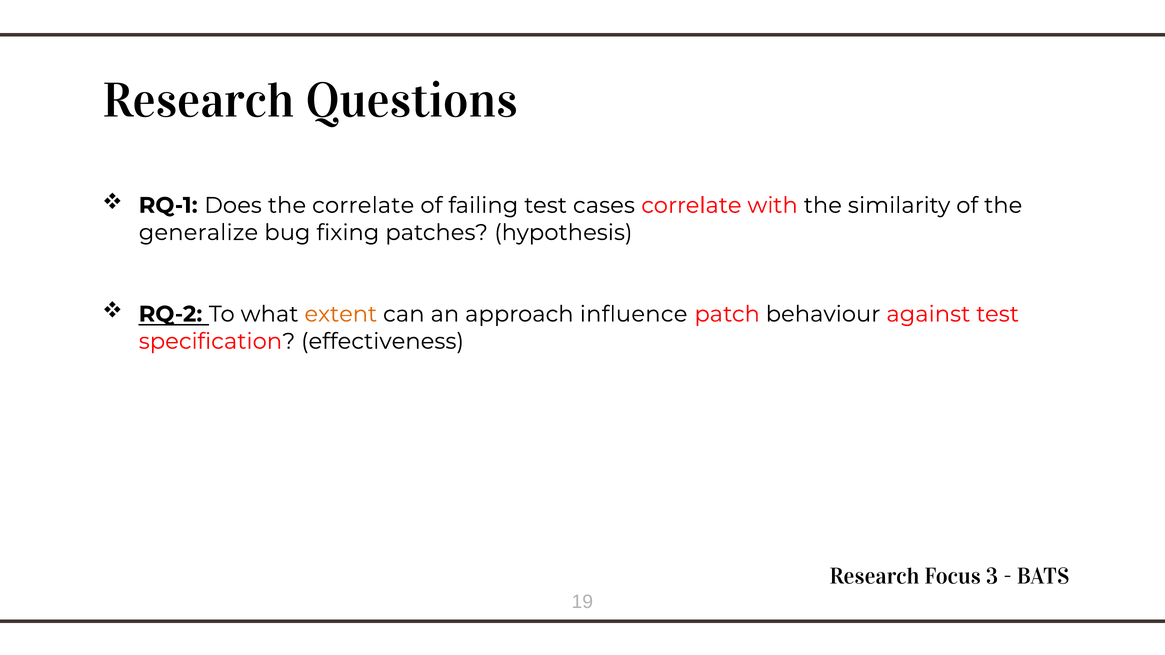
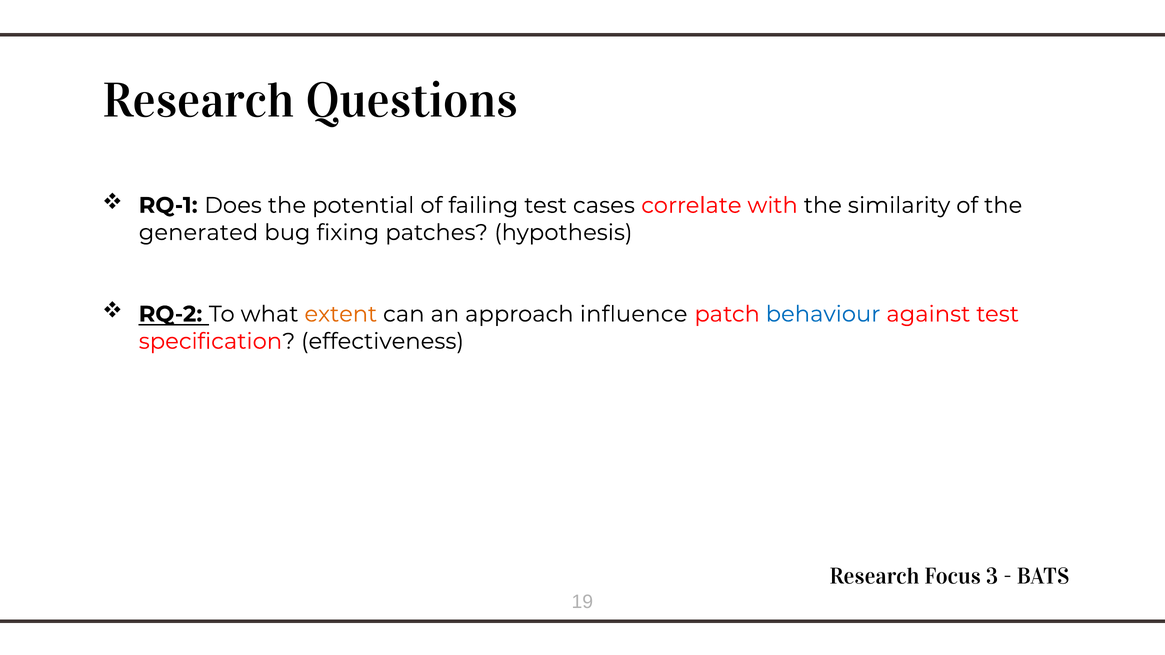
the correlate: correlate -> potential (363, 205)
generalize: generalize -> generated (198, 233)
behaviour colour: black -> blue (823, 314)
